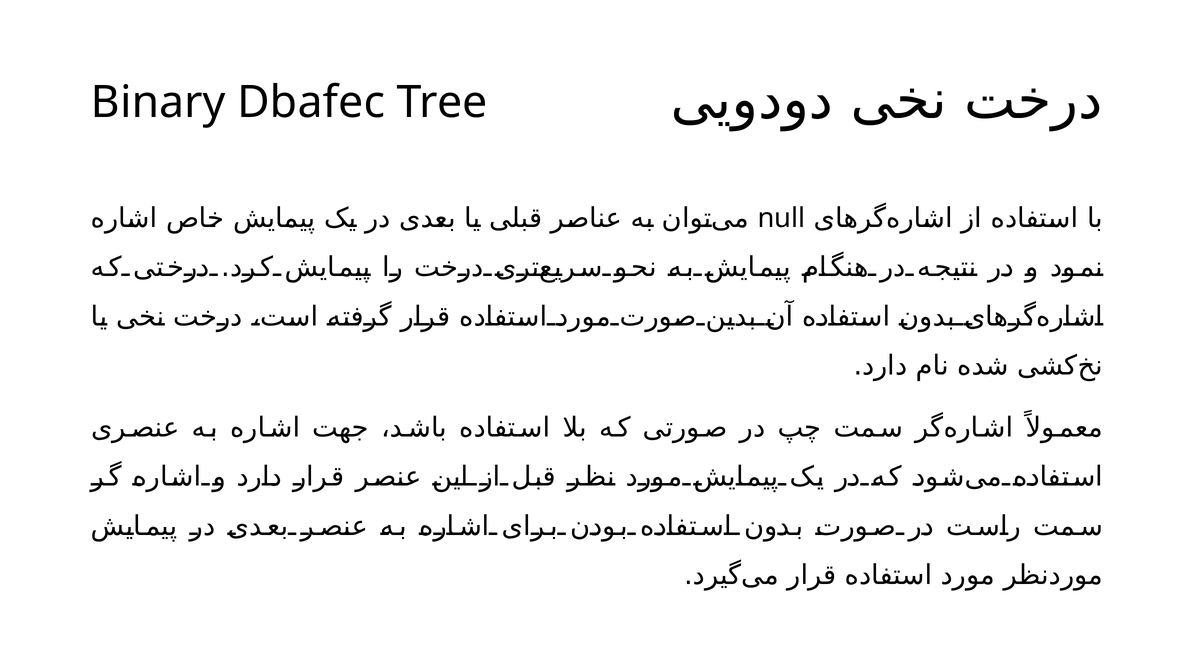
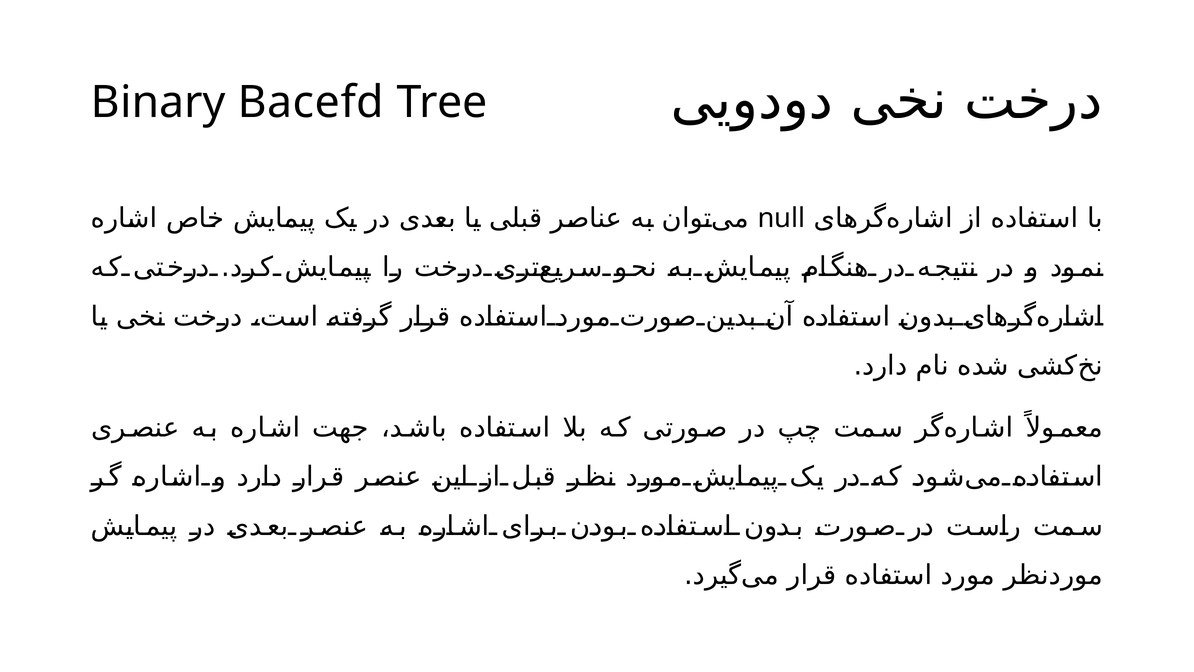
Dbafec: Dbafec -> Bacefd (311, 102)
